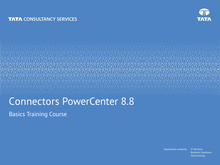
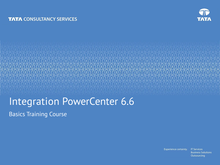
Connectors: Connectors -> Integration (34, 101)
8.8: 8.8 -> 6.6 (128, 101)
